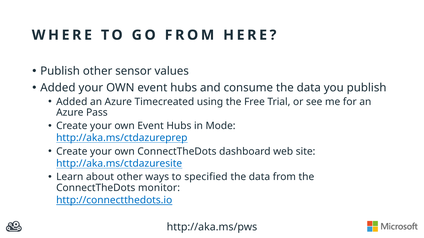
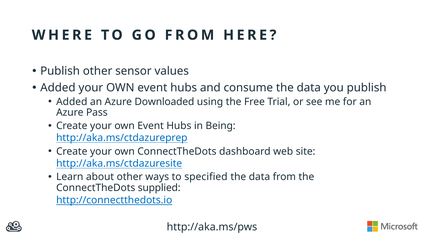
Timecreated: Timecreated -> Downloaded (164, 102)
Mode: Mode -> Being (221, 126)
monitor: monitor -> supplied (159, 188)
